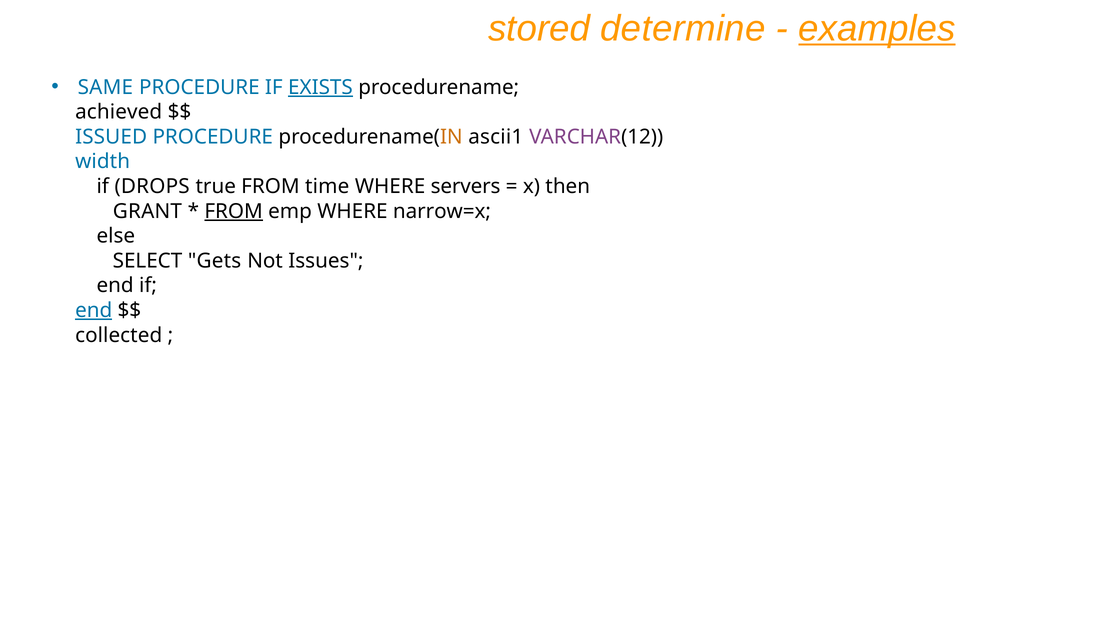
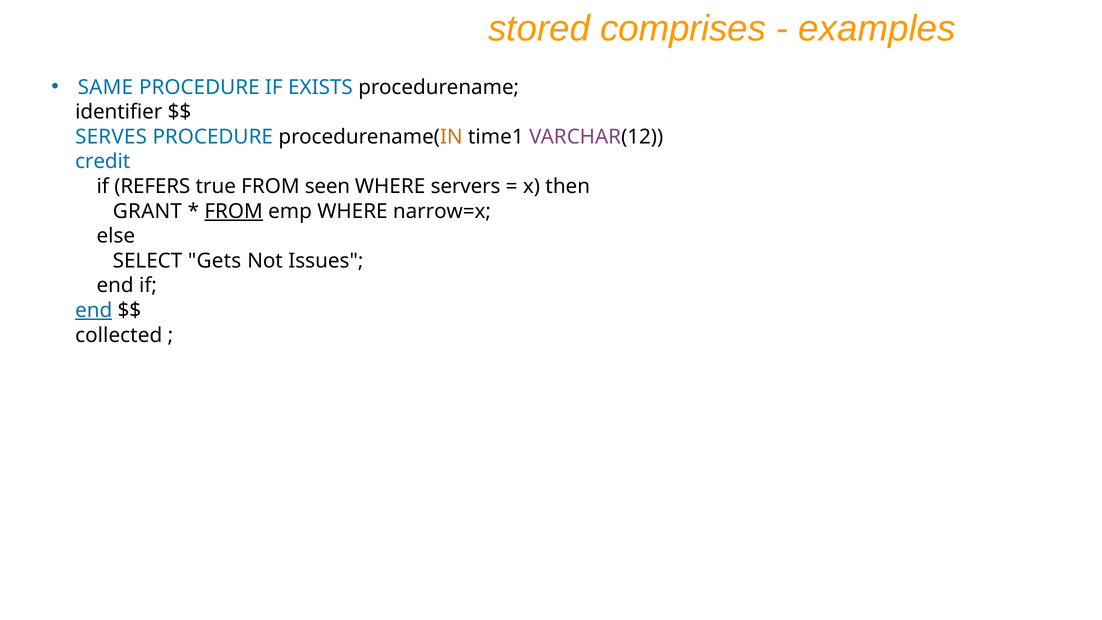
determine: determine -> comprises (683, 29)
examples underline: present -> none (877, 29)
EXISTS underline: present -> none (320, 87)
achieved: achieved -> identifier (119, 112)
ISSUED: ISSUED -> SERVES (111, 137)
ascii1: ascii1 -> time1 (496, 137)
width: width -> credit (103, 162)
DROPS: DROPS -> REFERS (152, 186)
time: time -> seen (327, 186)
